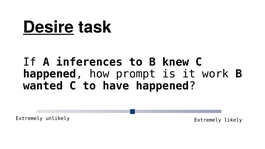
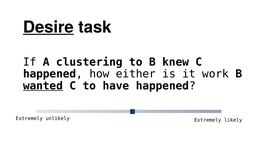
inferences: inferences -> clustering (89, 62)
prompt: prompt -> either (136, 74)
wanted underline: none -> present (43, 86)
